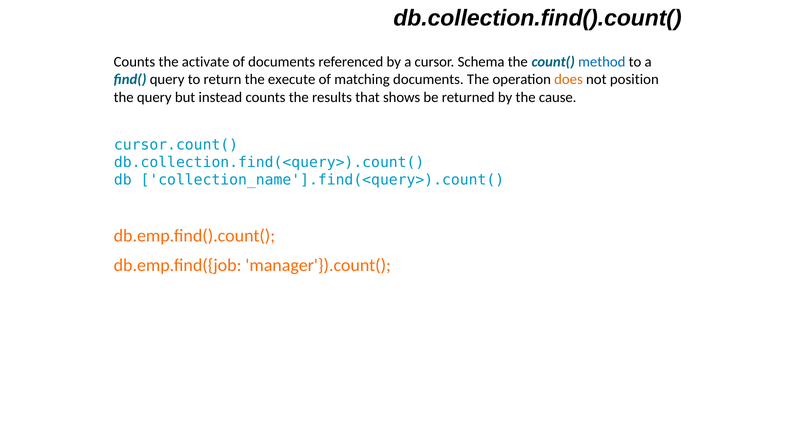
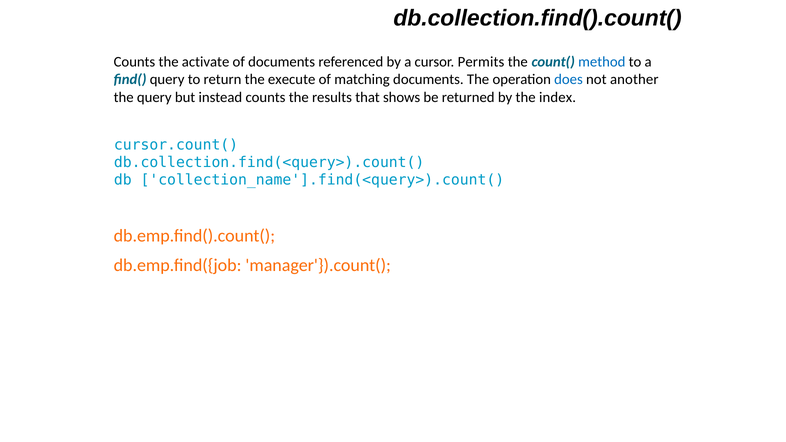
Schema: Schema -> Permits (481, 62)
does colour: orange -> blue (568, 80)
position: position -> another (634, 80)
cause: cause -> index (558, 97)
